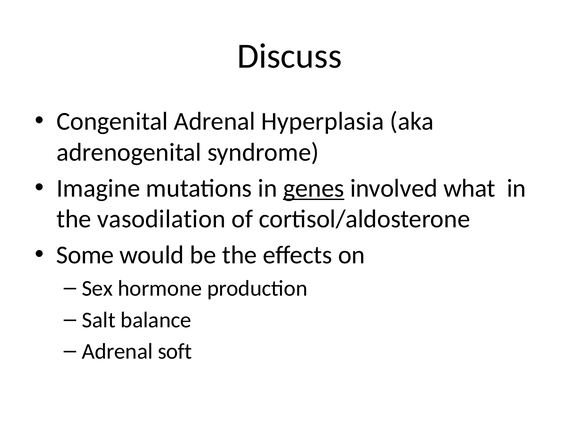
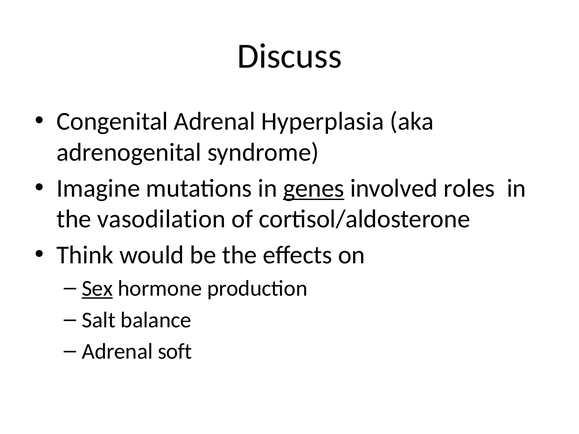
what: what -> roles (469, 188)
Some: Some -> Think (85, 255)
Sex underline: none -> present (97, 289)
